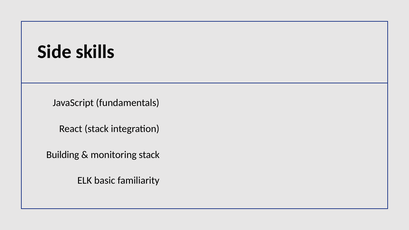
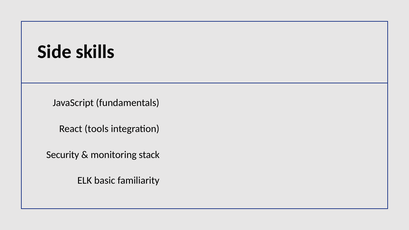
React stack: stack -> tools (97, 129)
Building: Building -> Security (63, 155)
